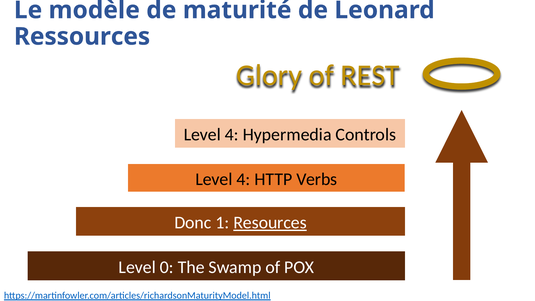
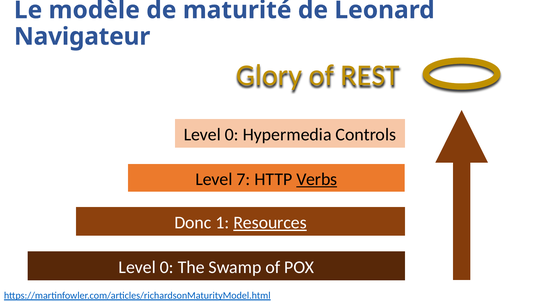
Ressources: Ressources -> Navigateur (82, 37)
4: 4 -> 0 (232, 135)
4: 4 -> 7 (243, 179)
Verbs underline: none -> present (317, 179)
